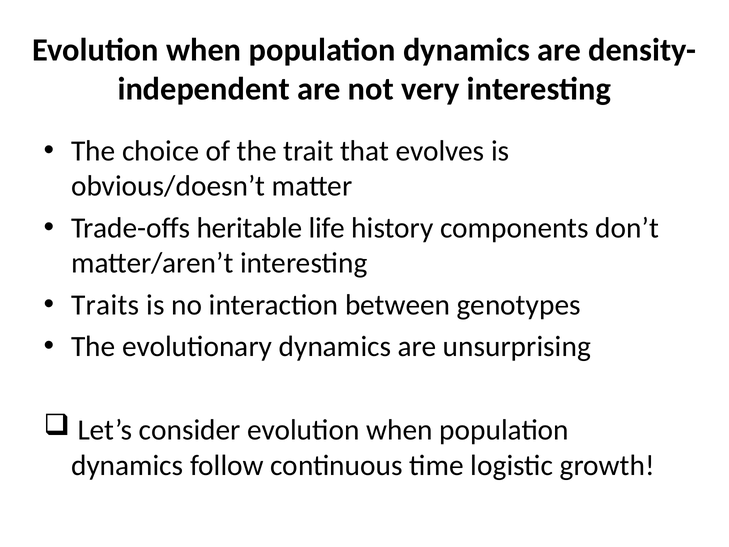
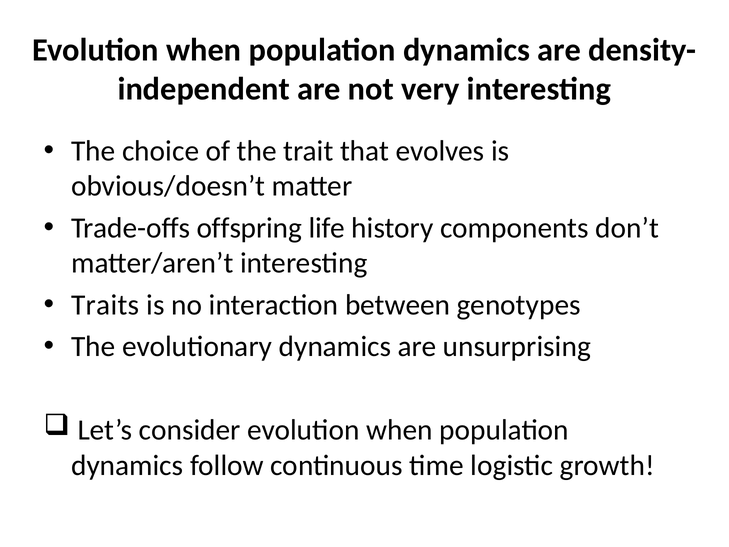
heritable: heritable -> offspring (249, 228)
